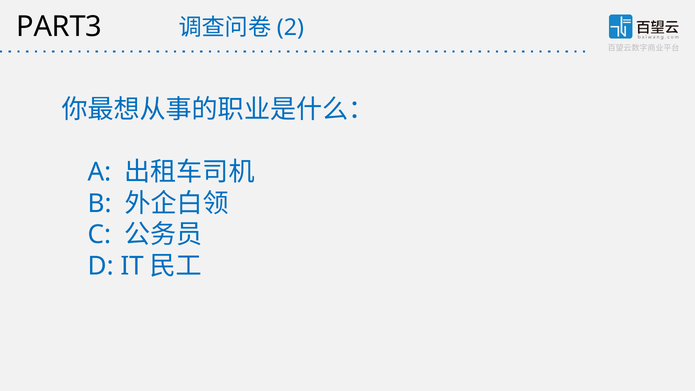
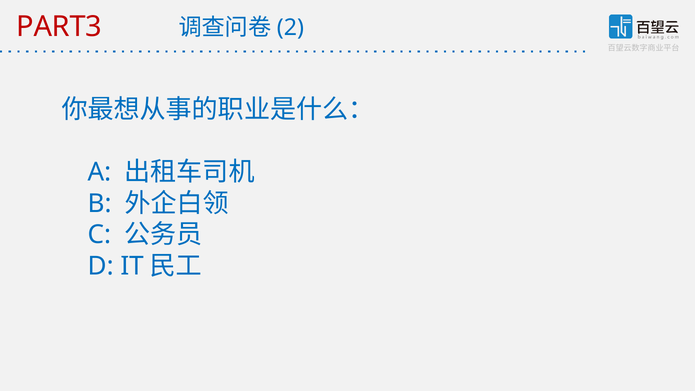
PART3 colour: black -> red (59, 26)
